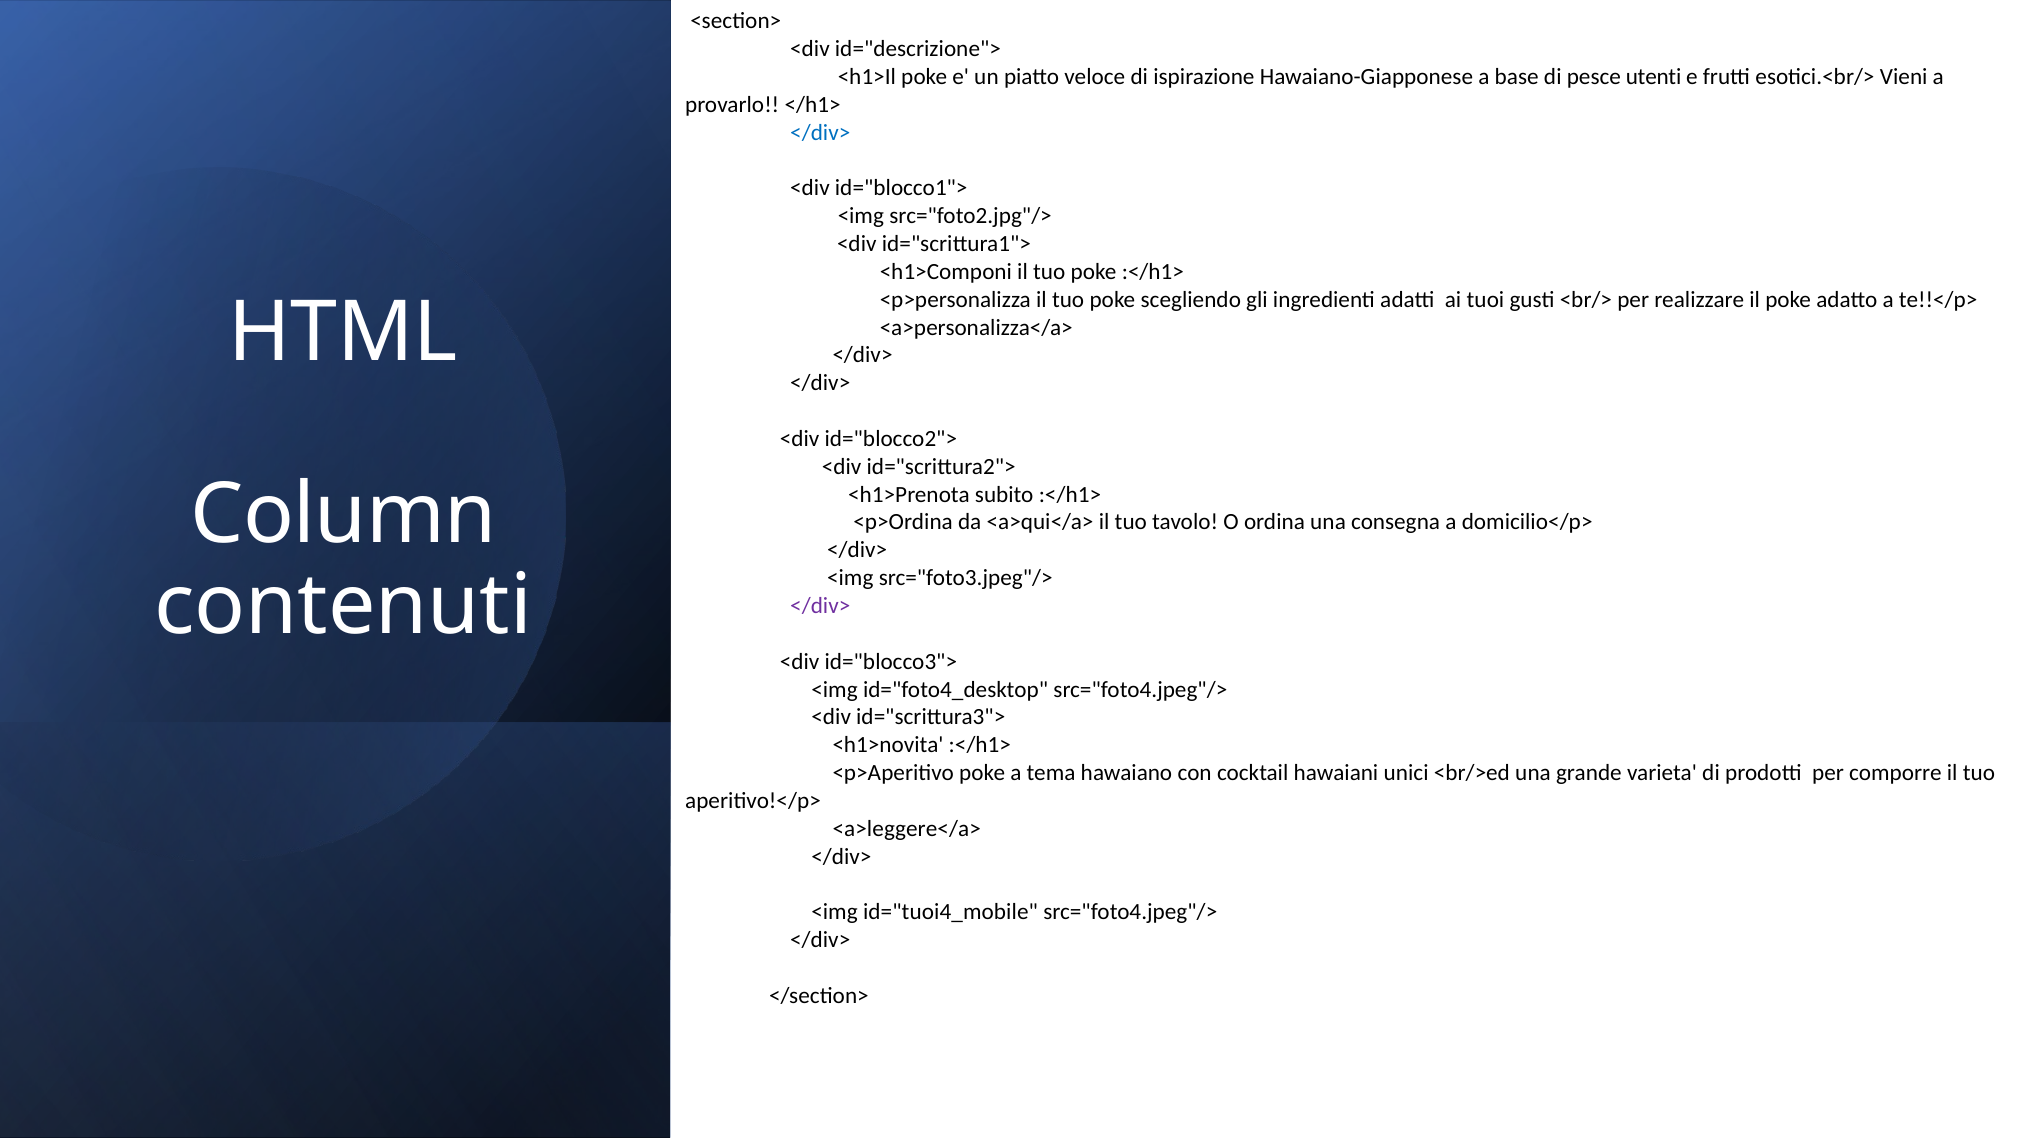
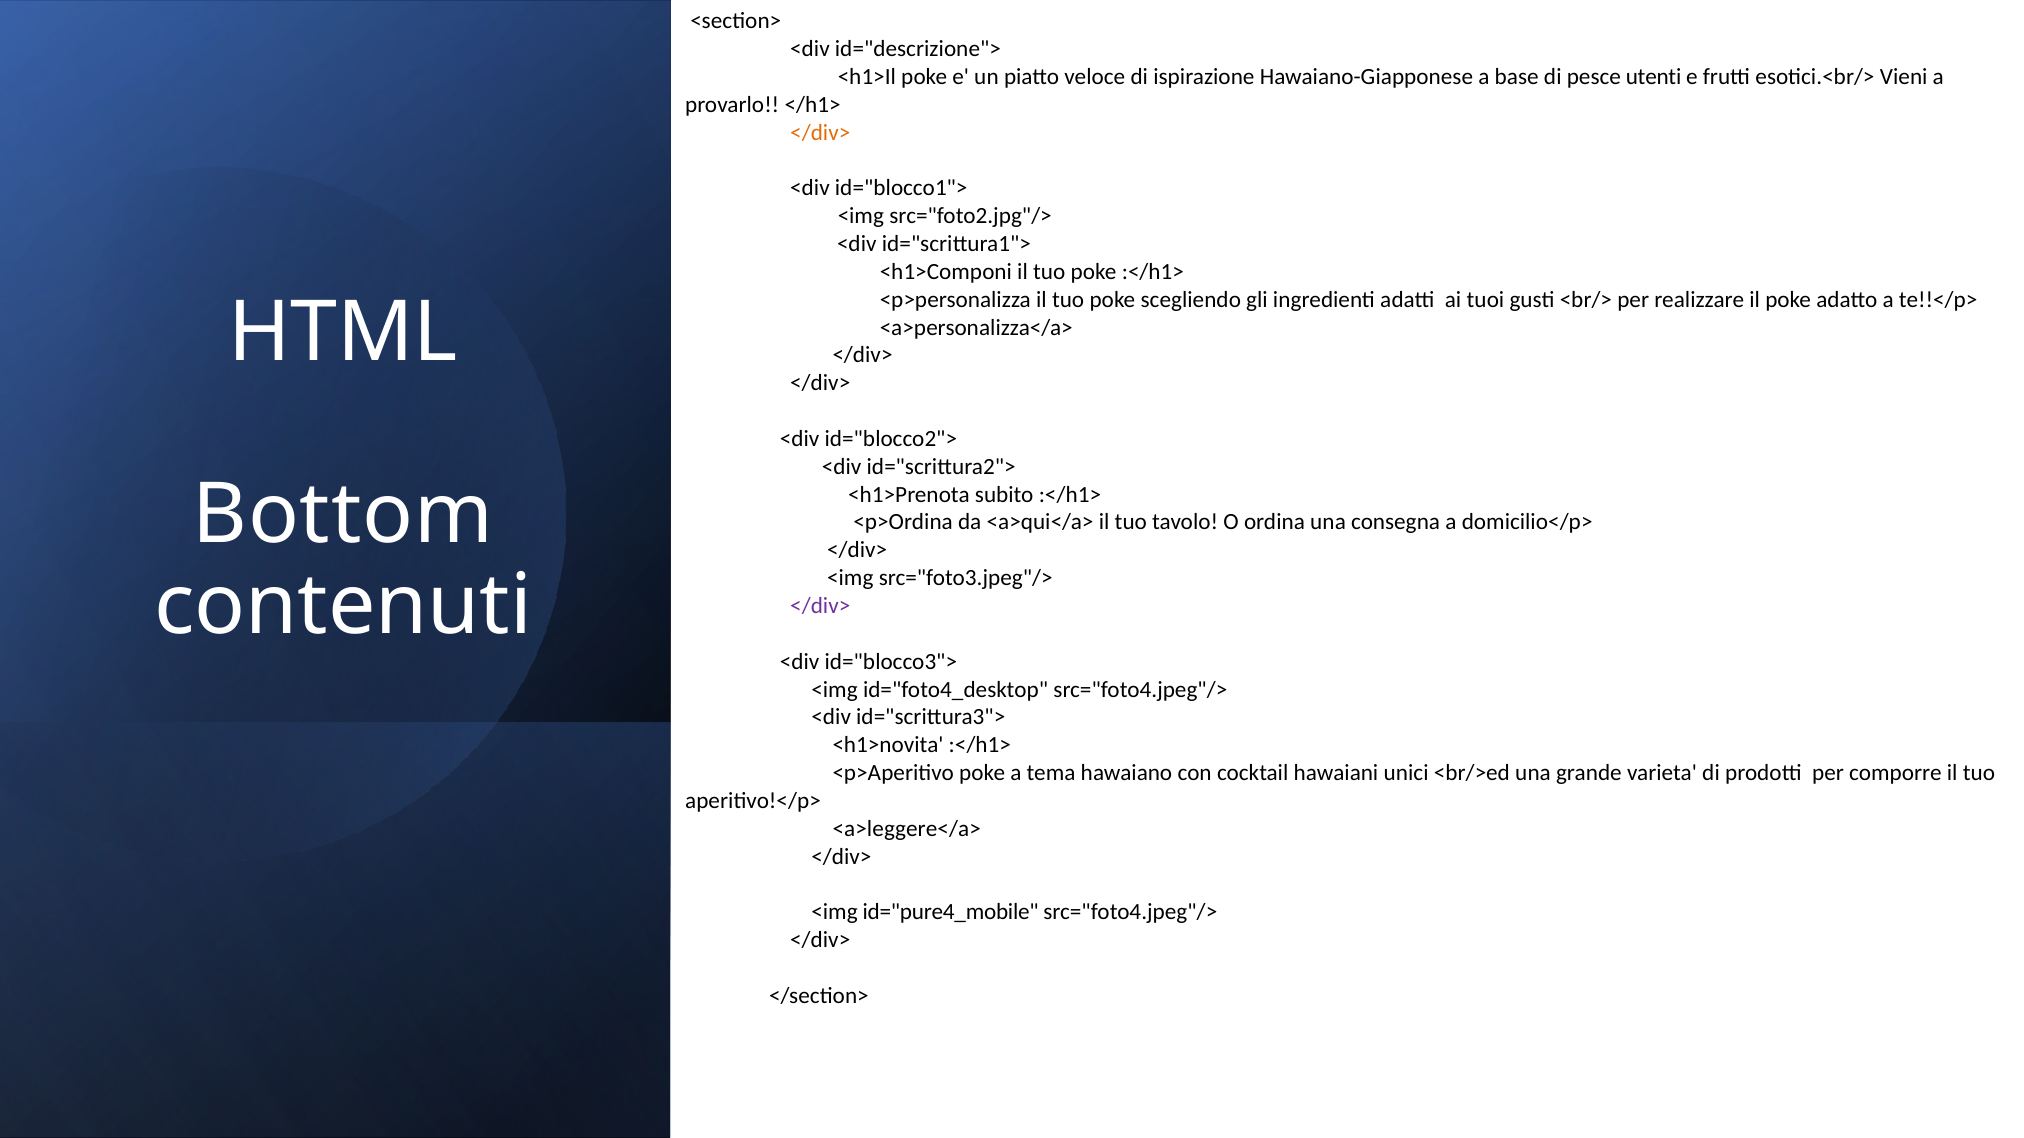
</div> colour: blue -> orange (820, 133)
Column: Column -> Bottom (343, 515)
id="tuoi4_mobile: id="tuoi4_mobile -> id="pure4_mobile (951, 912)
